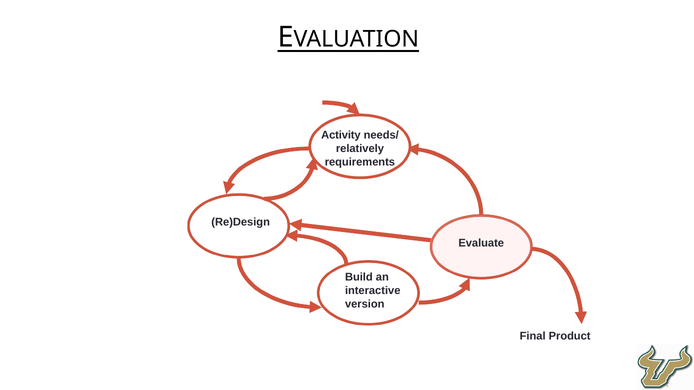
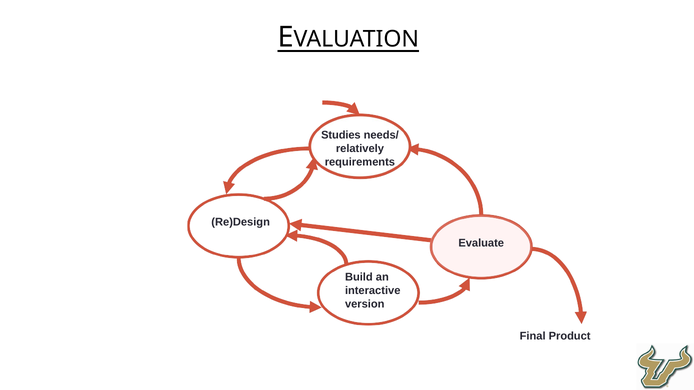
Activity: Activity -> Studies (341, 135)
